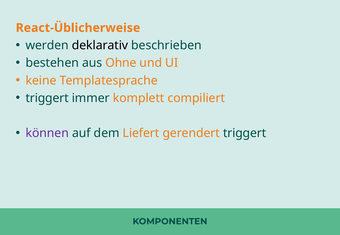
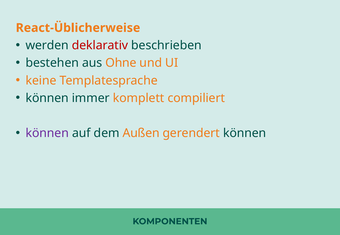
deklarativ colour: black -> red (100, 45)
triggert: triggert -> können (47, 98)
Liefert: Liefert -> Außen (141, 133)
gerendert triggert: triggert -> können (245, 133)
